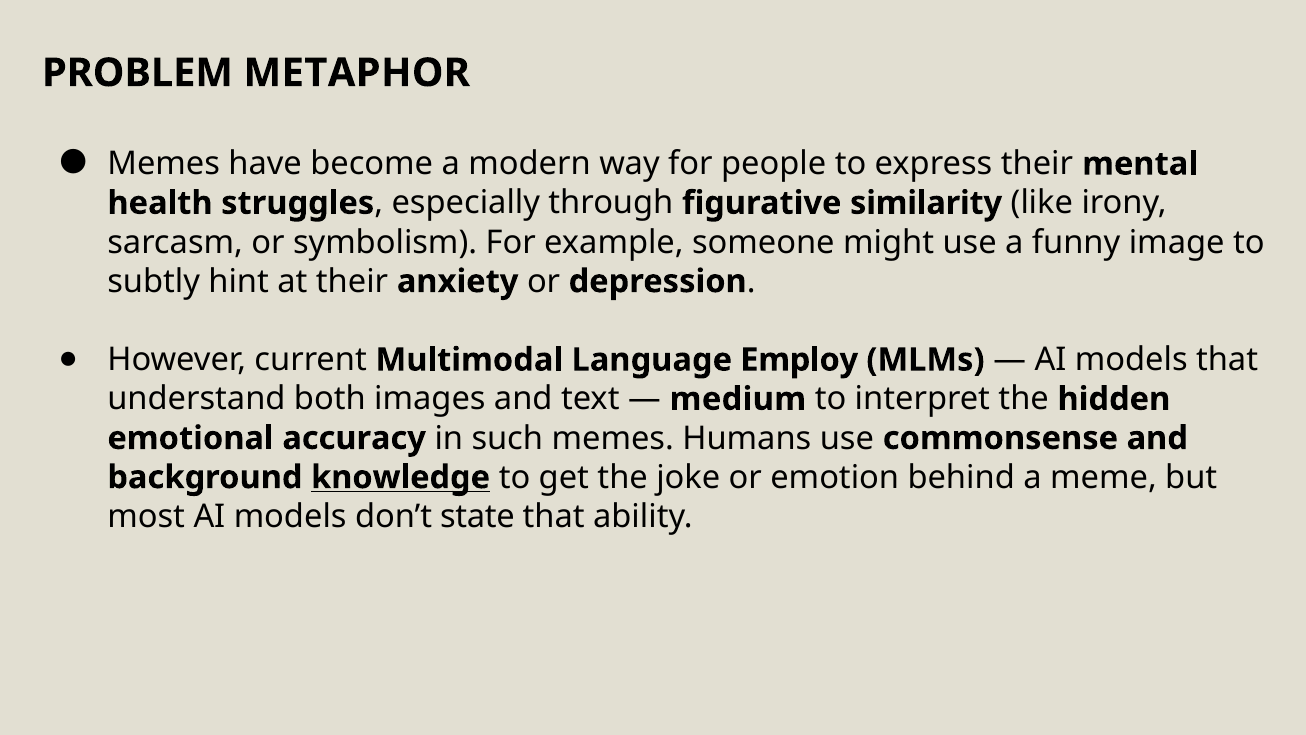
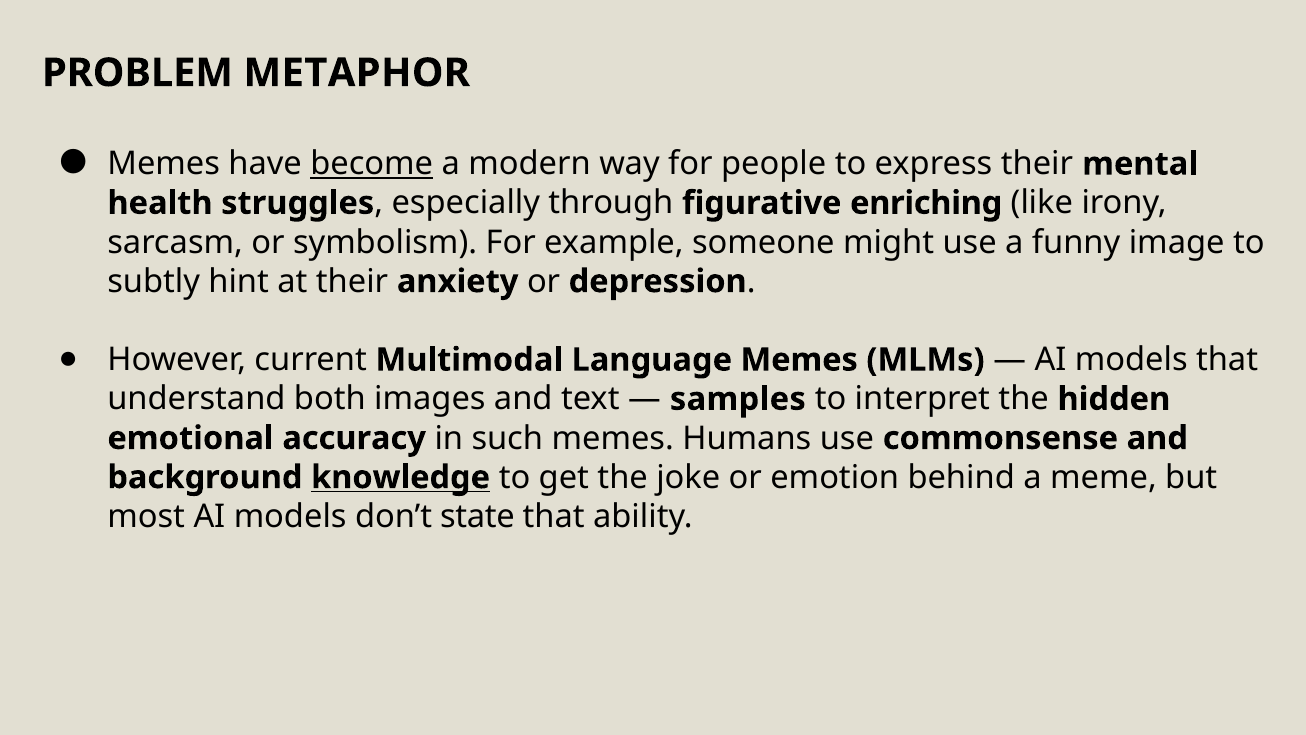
become underline: none -> present (372, 164)
similarity: similarity -> enriching (926, 203)
Language Employ: Employ -> Memes (799, 360)
medium: medium -> samples (738, 399)
